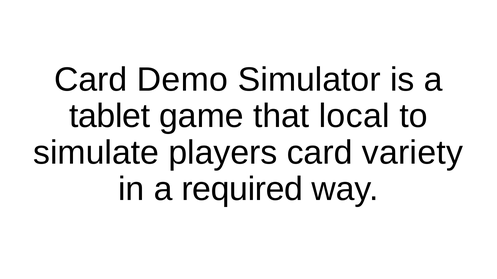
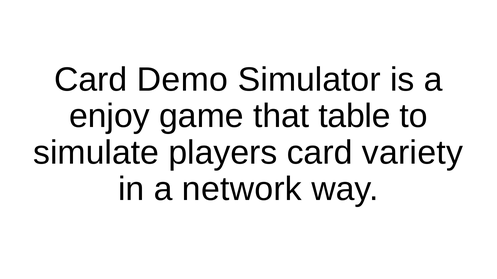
tablet: tablet -> enjoy (109, 116)
local: local -> table (355, 116)
required: required -> network (242, 189)
